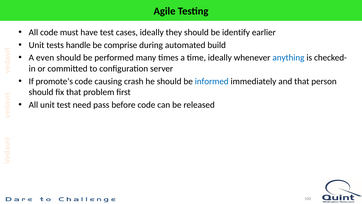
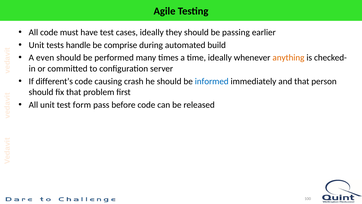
identify: identify -> passing (236, 32)
anything colour: blue -> orange (288, 58)
promote’s: promote’s -> different’s (54, 81)
need: need -> form (82, 105)
